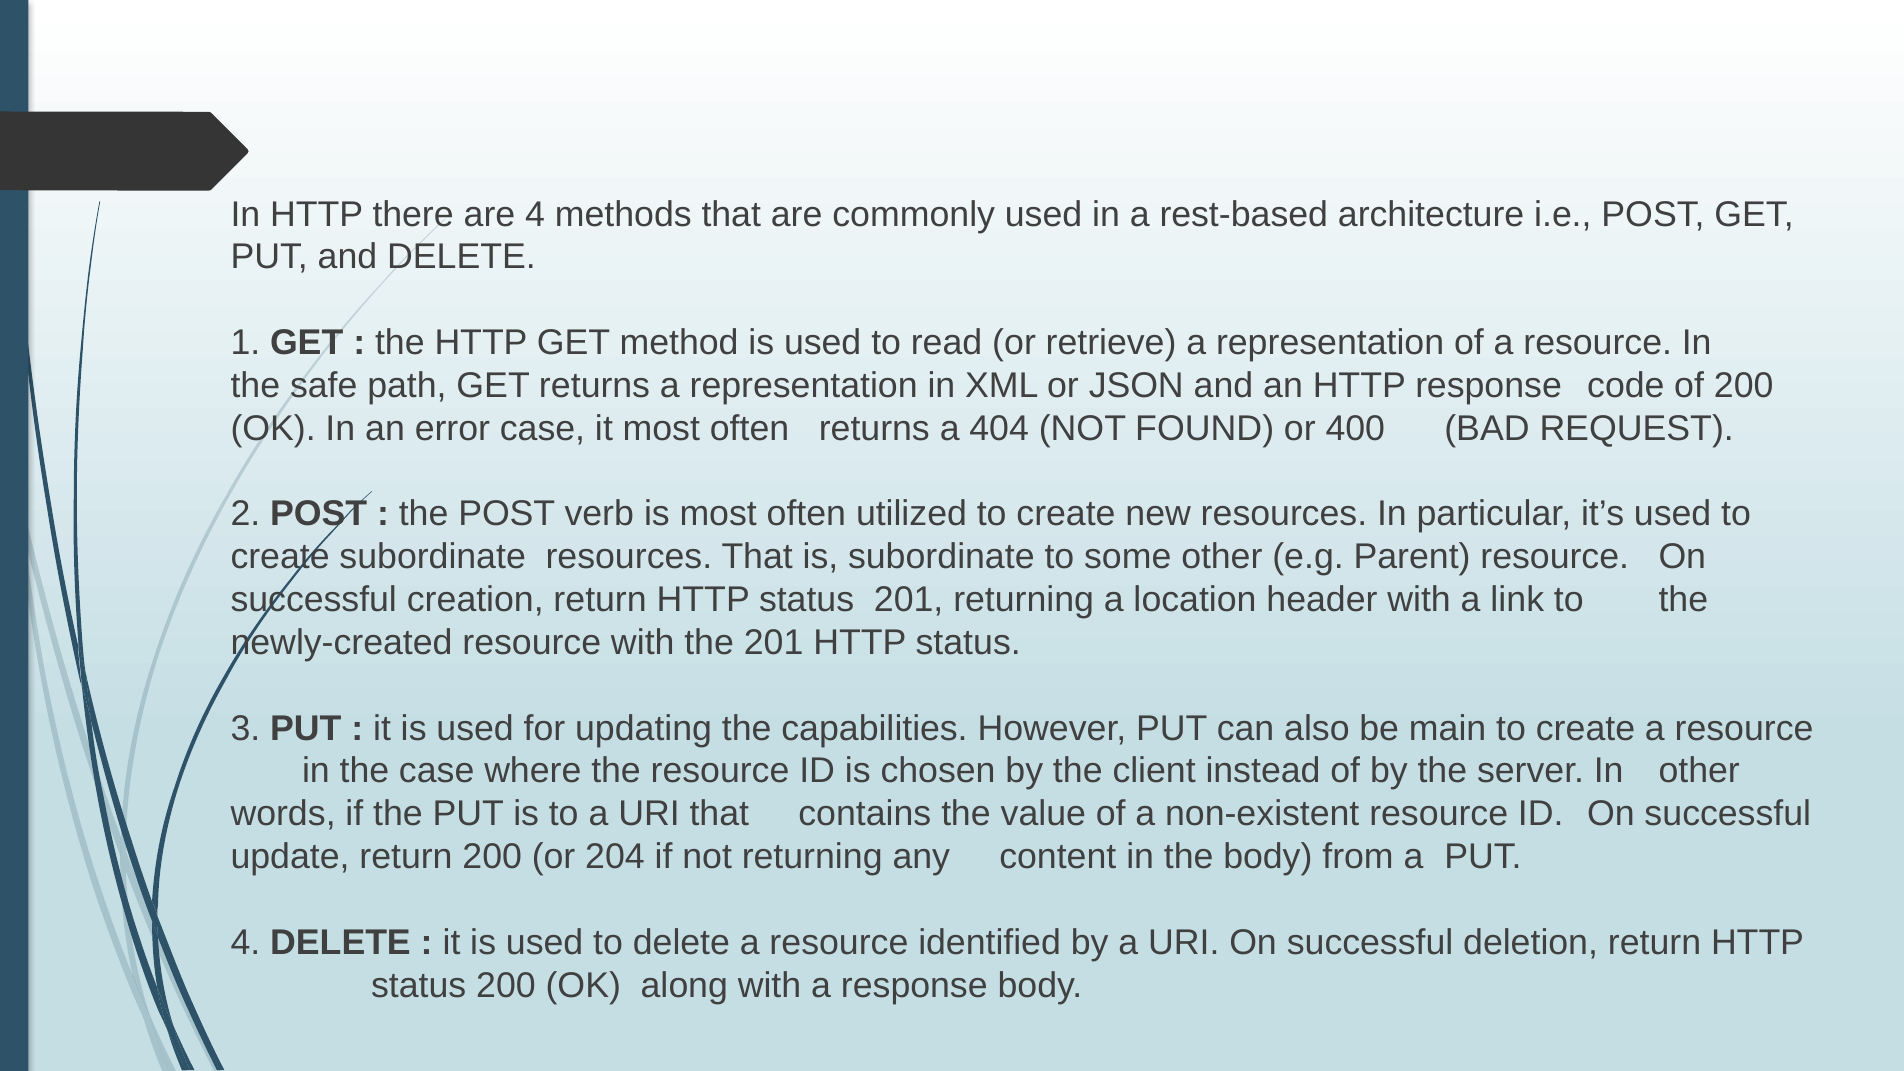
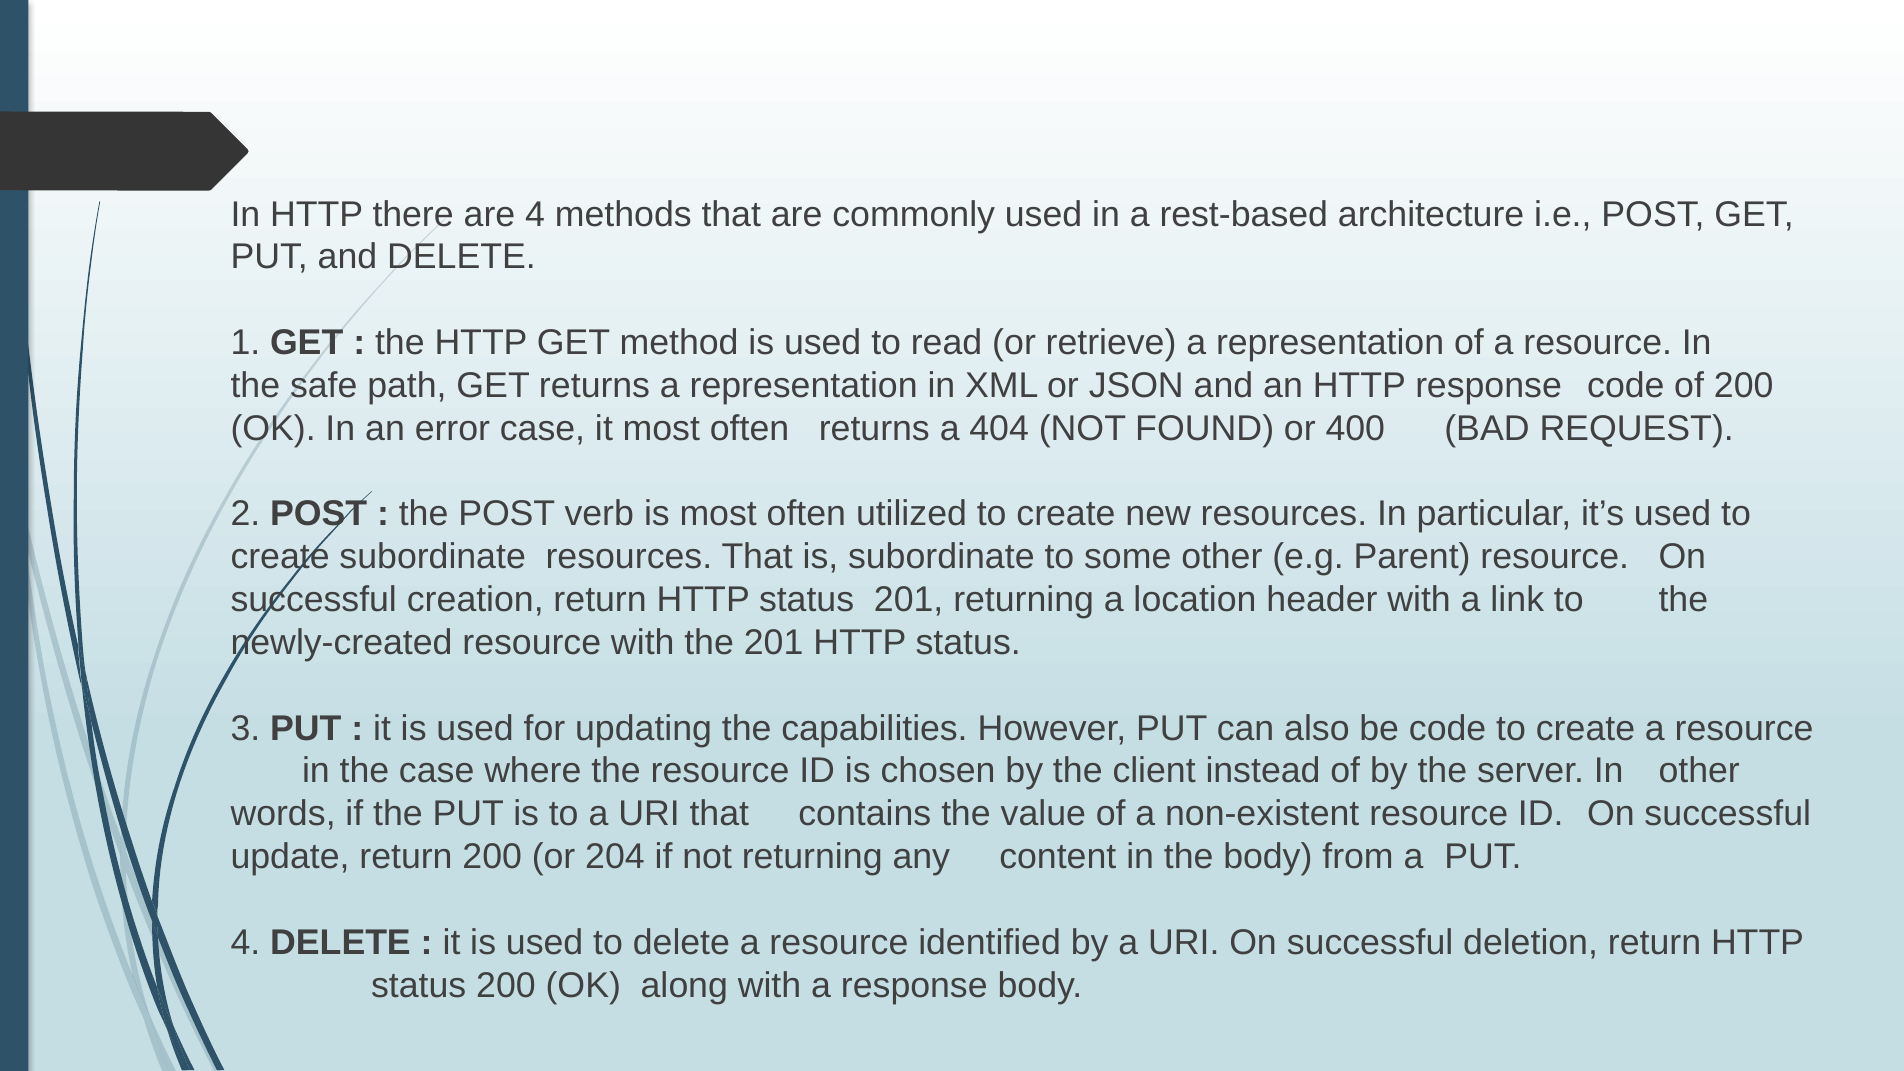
be main: main -> code (1448, 728)
